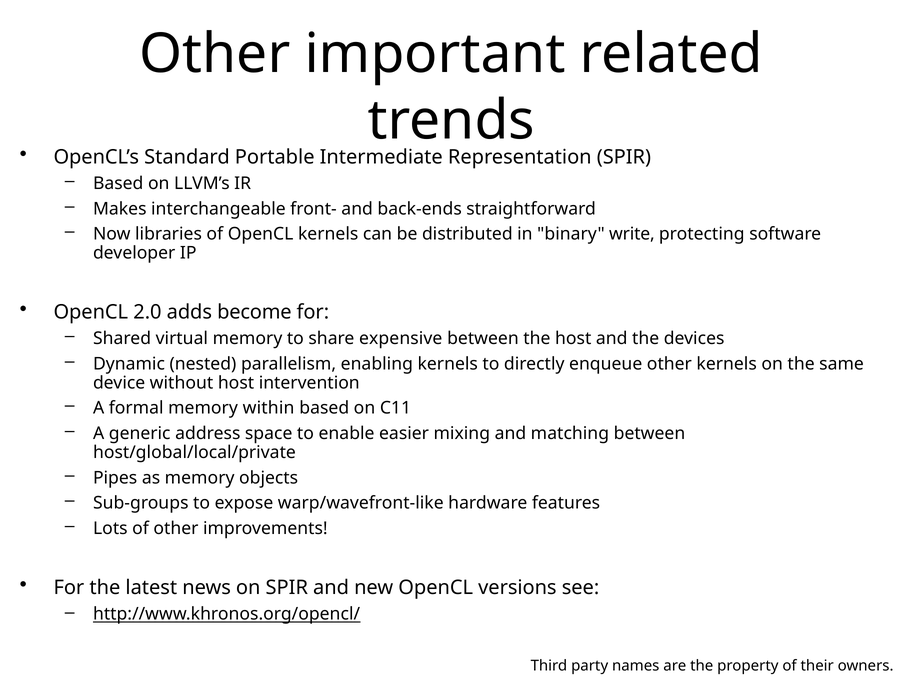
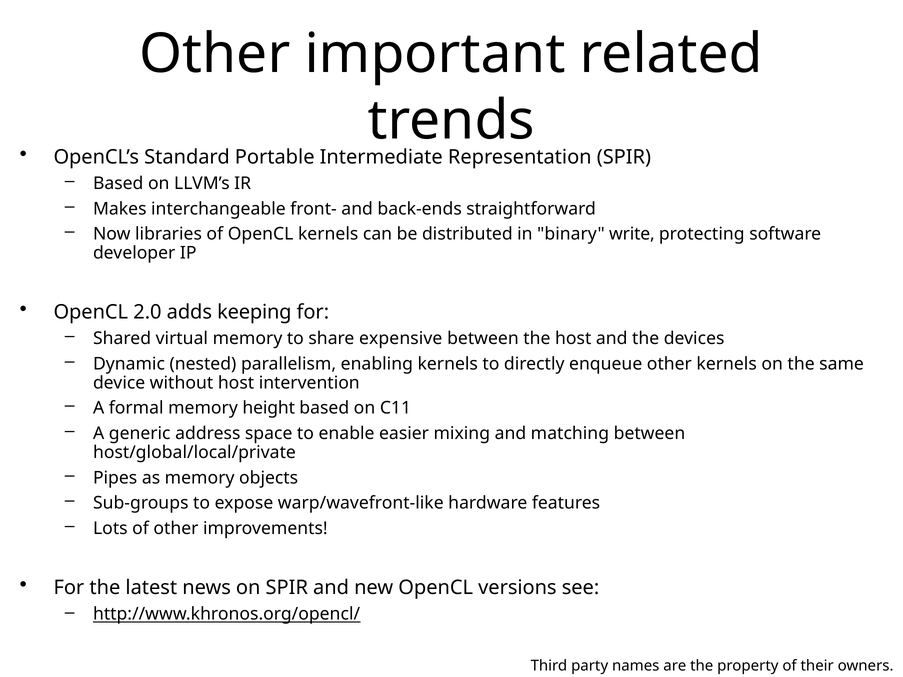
become: become -> keeping (254, 312)
within: within -> height (269, 408)
